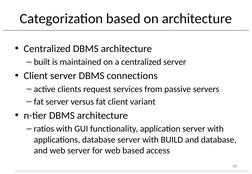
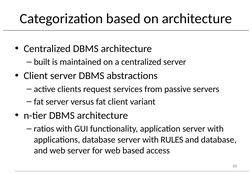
connections: connections -> abstractions (132, 76)
BUILD: BUILD -> RULES (172, 140)
